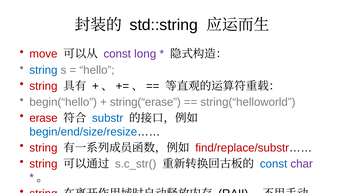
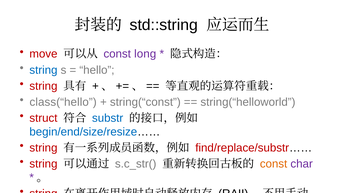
begin(“hello: begin(“hello -> class(“hello (63, 102)
string(“erase: string(“erase -> string(“const (145, 102)
erase: erase -> struct (43, 118)
const colour: blue -> orange (274, 164)
